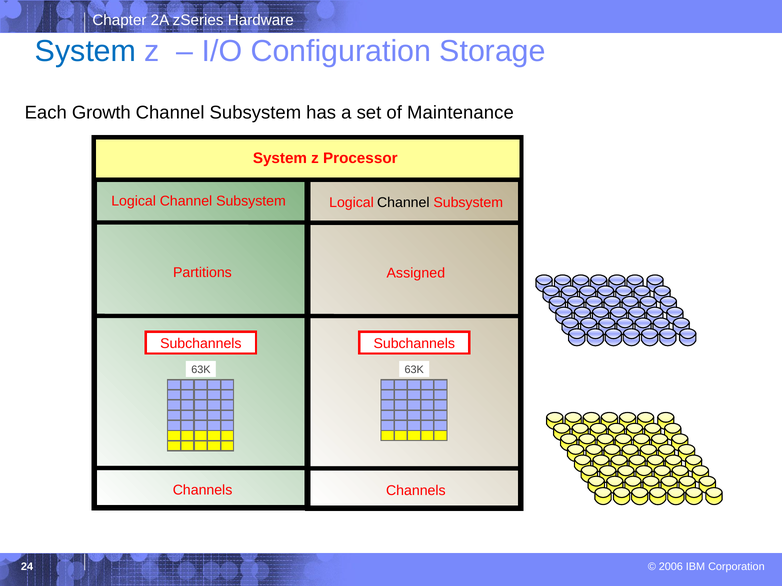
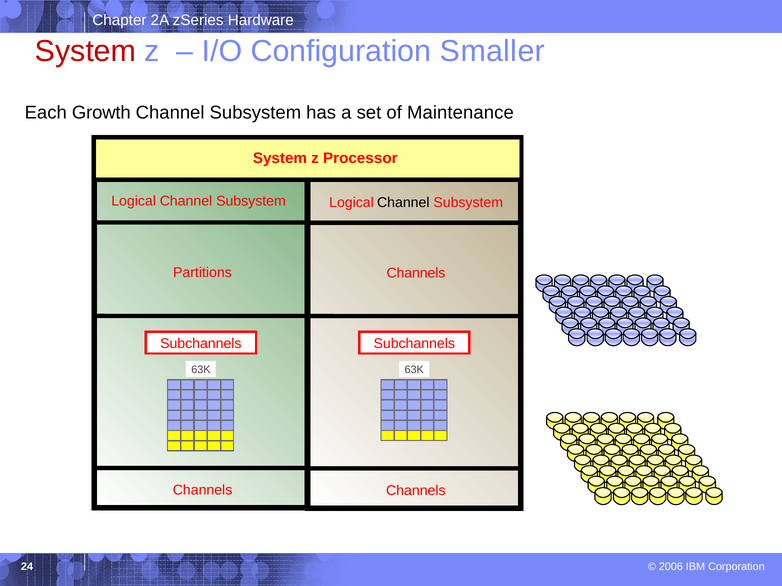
System colour: blue -> red (86, 51)
Storage: Storage -> Smaller (492, 51)
Assigned: Assigned -> Channels (416, 274)
